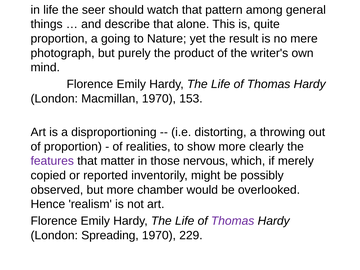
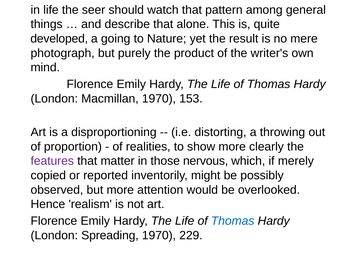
proportion: proportion -> developed (59, 39)
chamber: chamber -> attention (160, 190)
Thomas colour: purple -> blue (233, 221)
